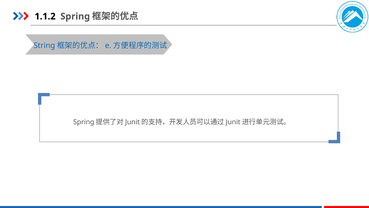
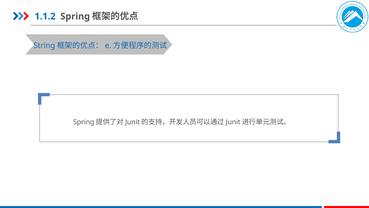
1.1.2 colour: black -> blue (45, 16)
